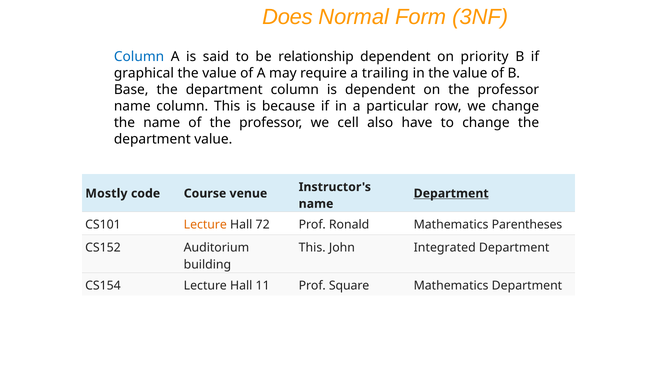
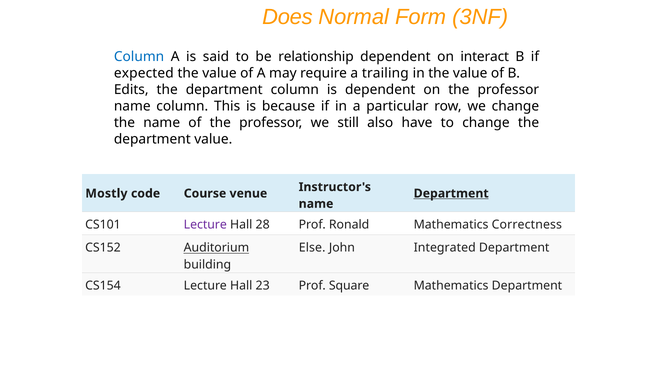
priority: priority -> interact (485, 57)
graphical: graphical -> expected (144, 73)
Base: Base -> Edits (131, 90)
cell: cell -> still (348, 122)
Lecture colour: orange -> purple (205, 225)
72: 72 -> 28 (263, 225)
Parentheses: Parentheses -> Correctness (527, 225)
Auditorium underline: none -> present (216, 248)
This: This -> Else (312, 248)
11: 11 -> 23 (263, 285)
